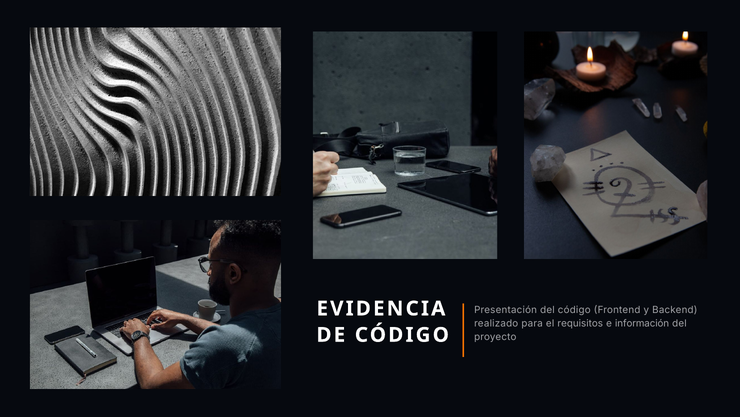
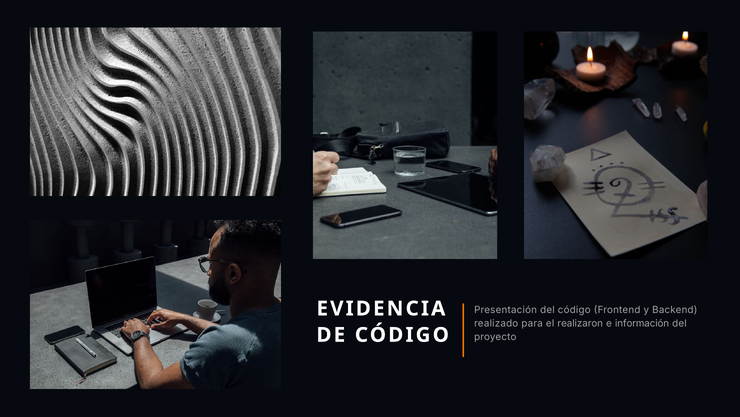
requisitos: requisitos -> realizaron (580, 323)
